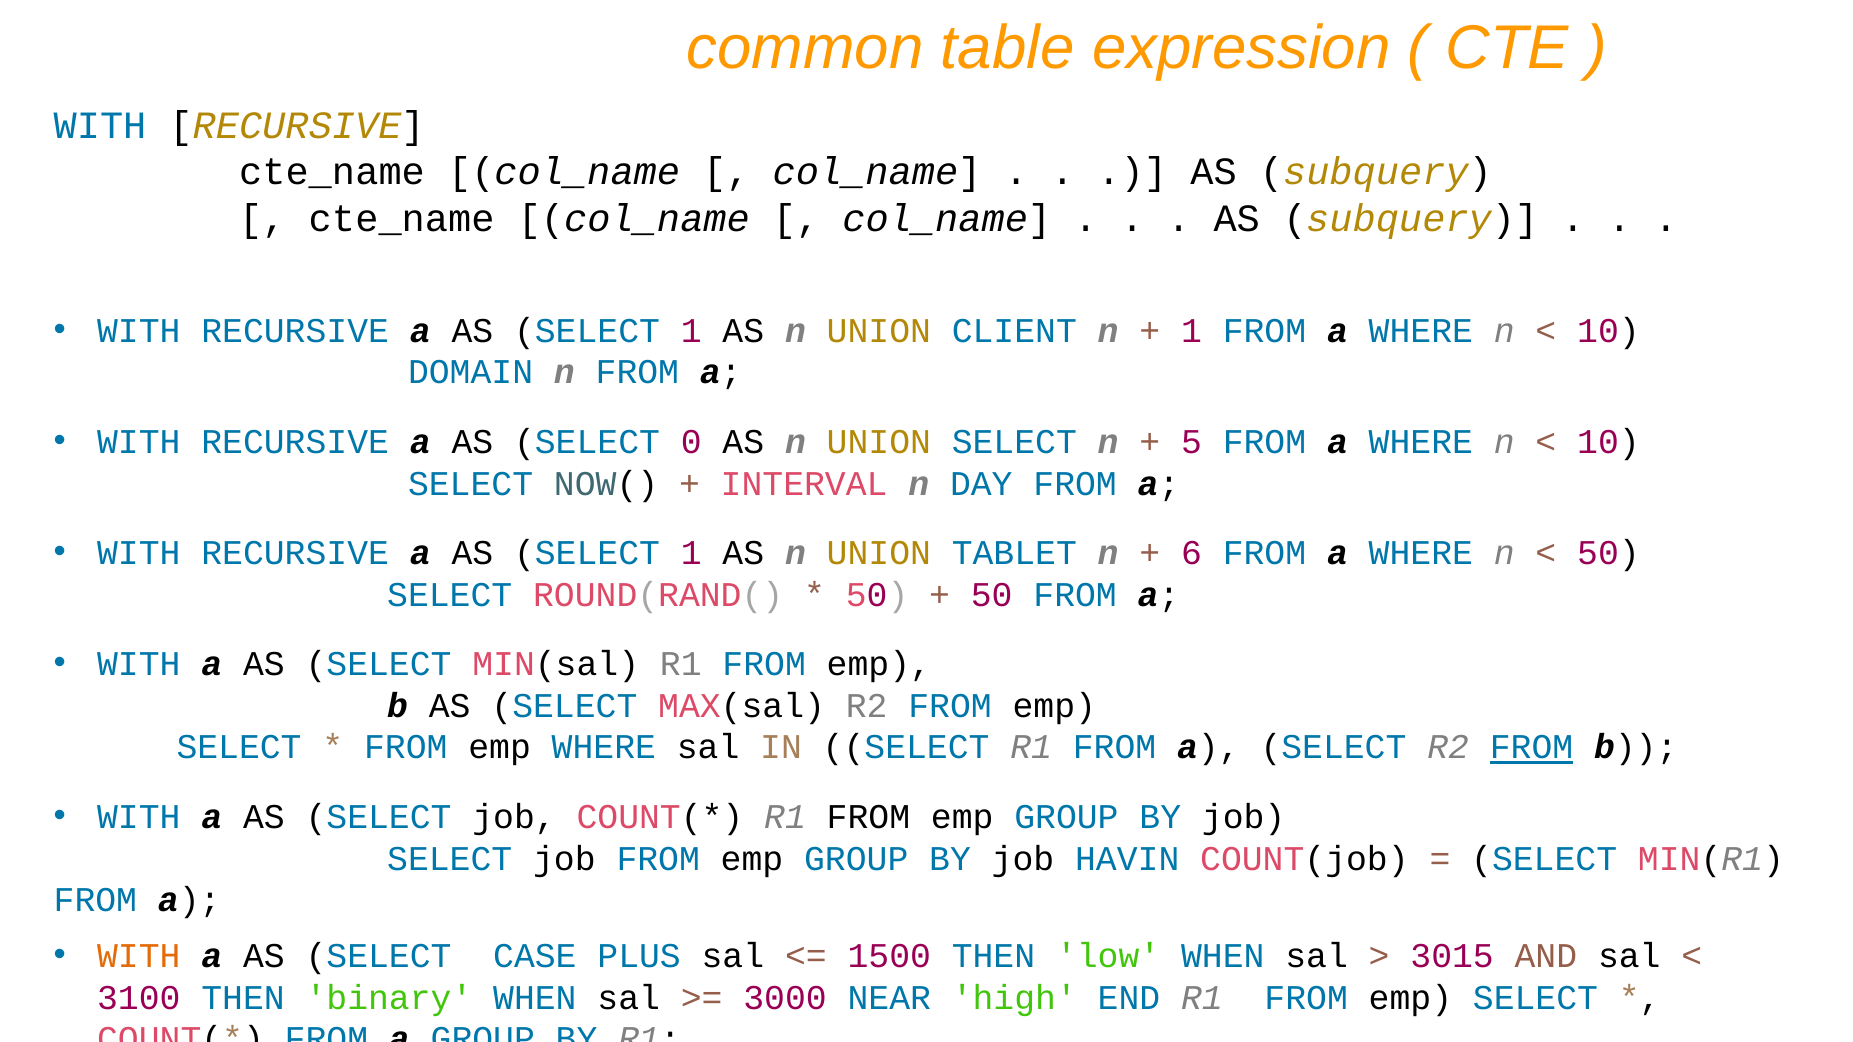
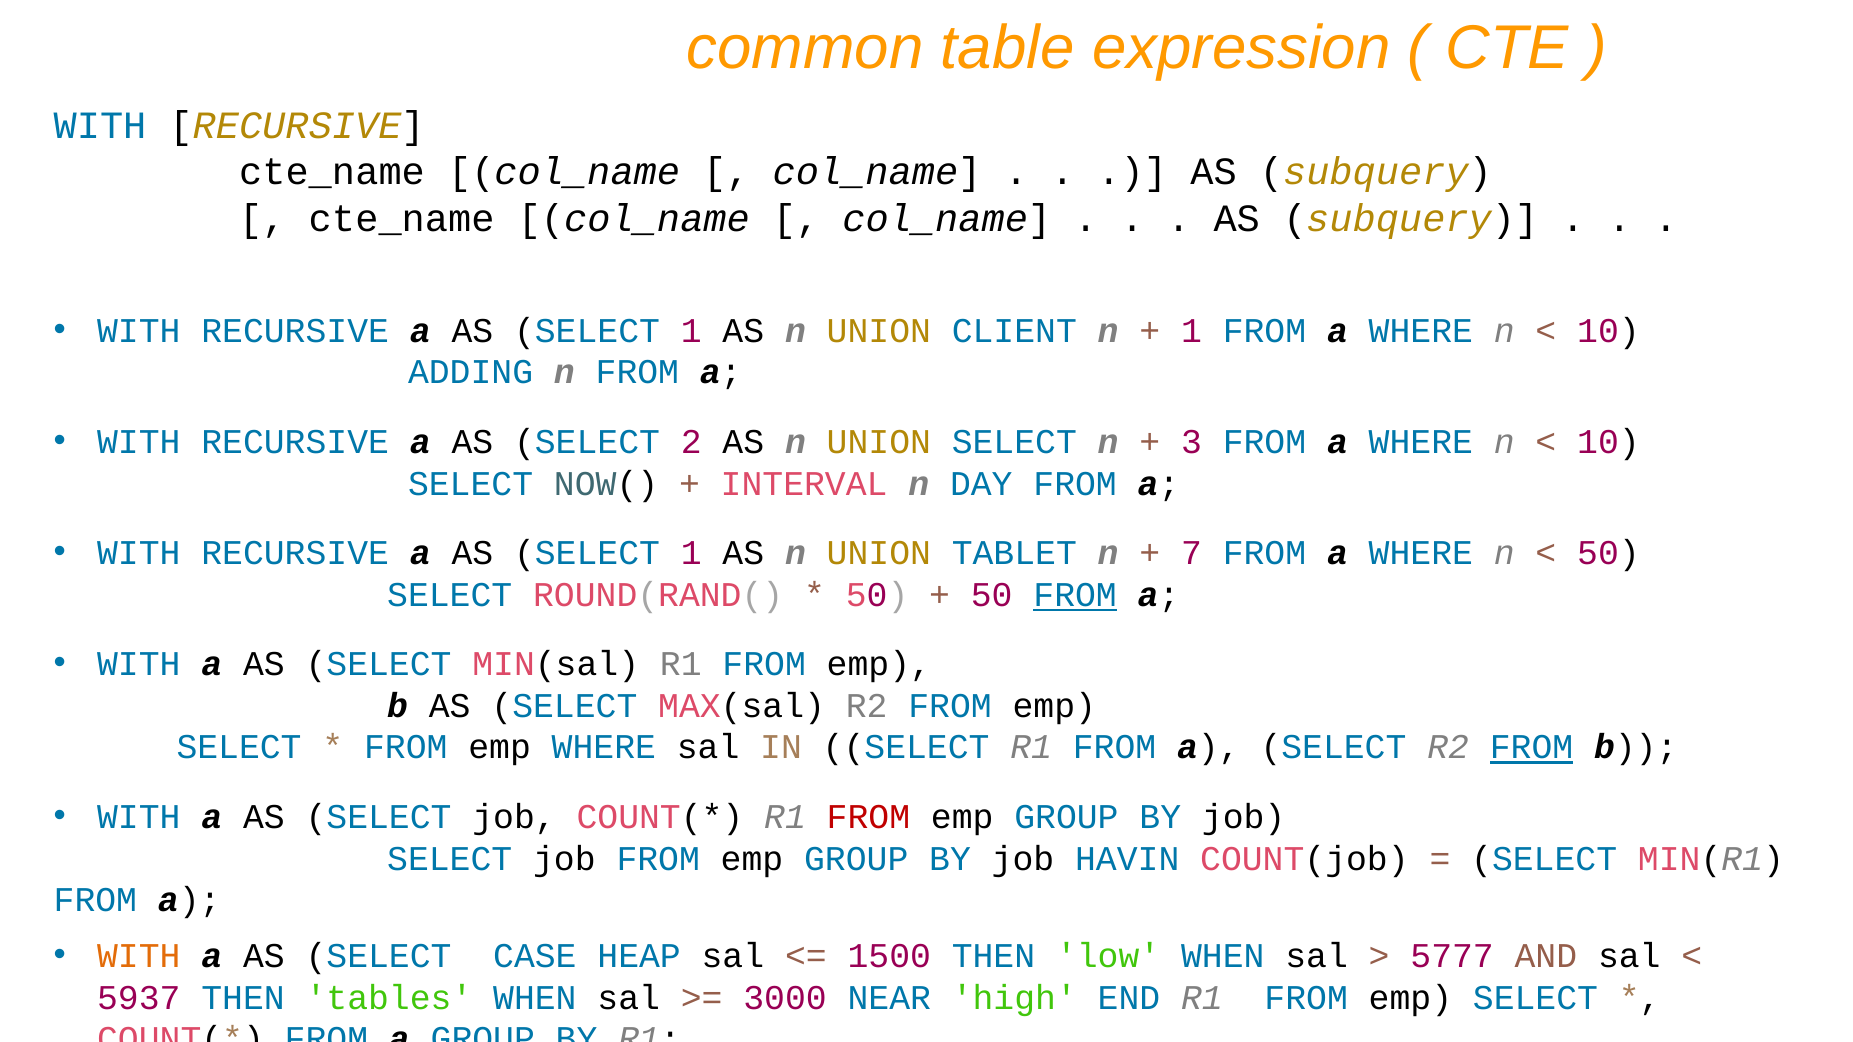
DOMAIN: DOMAIN -> ADDING (471, 373)
0: 0 -> 2 (691, 442)
5: 5 -> 3 (1192, 442)
6: 6 -> 7 (1192, 553)
FROM underline: none -> present (1075, 595)
FROM colour: black -> red (868, 817)
PLUS: PLUS -> HEAP (639, 956)
3015: 3015 -> 5777 (1452, 956)
3100: 3100 -> 5937 (139, 998)
binary: binary -> tables (389, 998)
